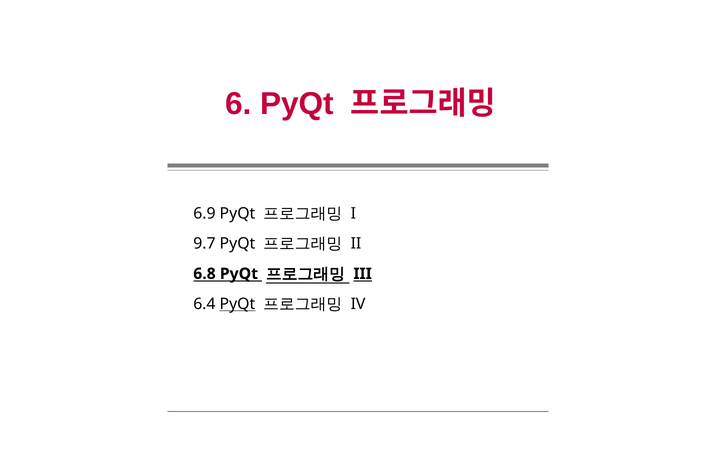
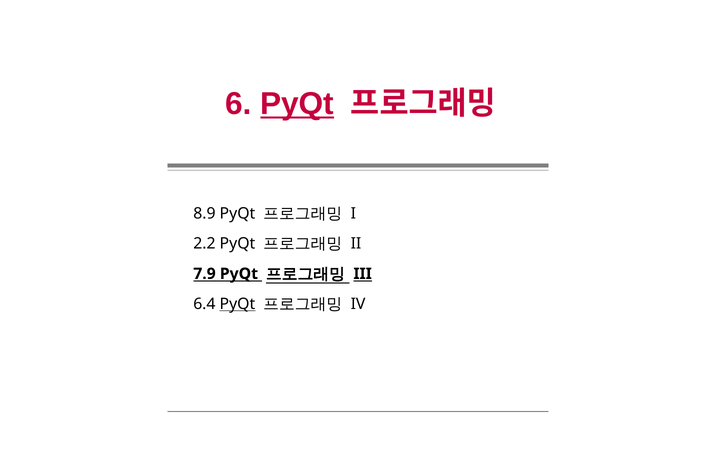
PyQt underline: none -> present (297, 104)
6.9: 6.9 -> 8.9 (204, 213)
9.7: 9.7 -> 2.2 (204, 244)
6.8: 6.8 -> 7.9 (204, 274)
